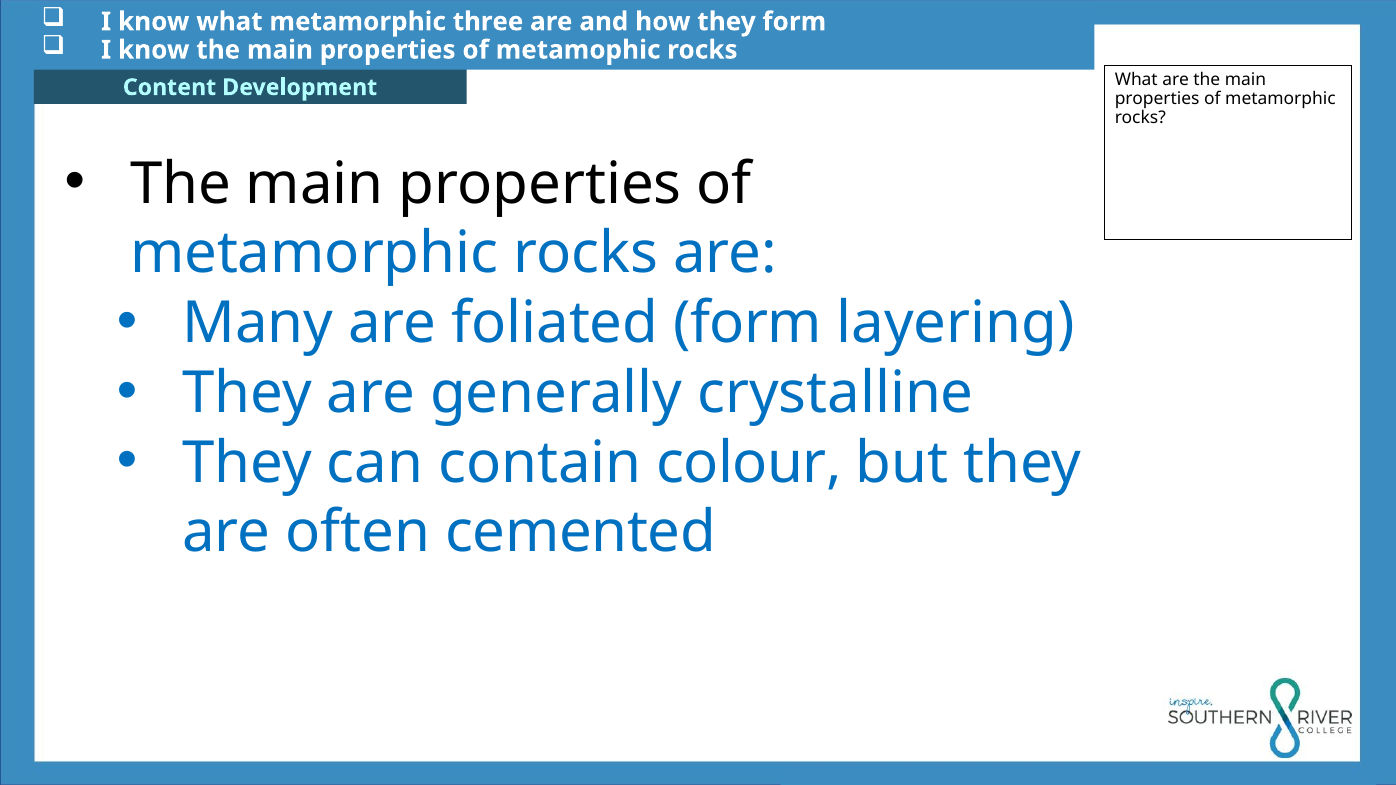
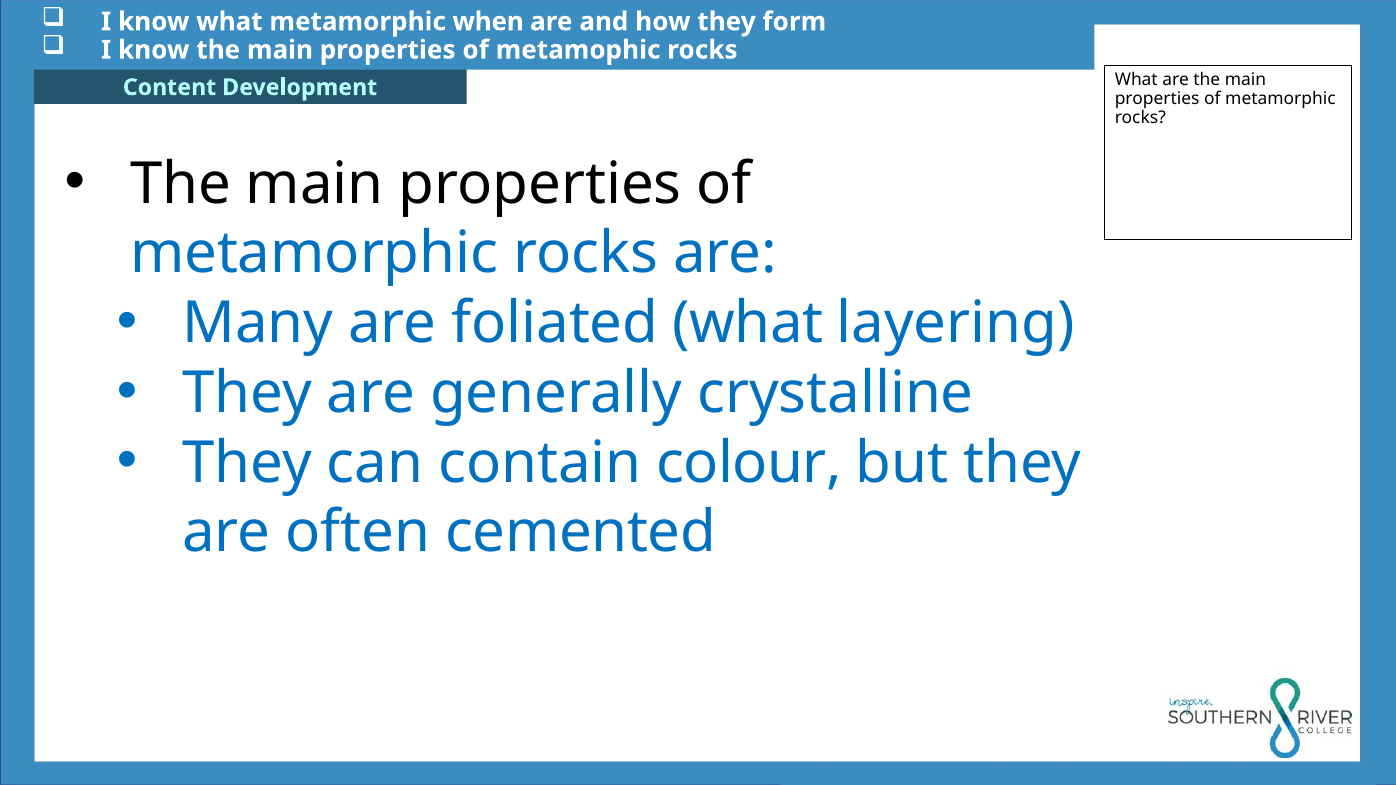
three: three -> when (488, 22)
foliated form: form -> what (748, 323)
